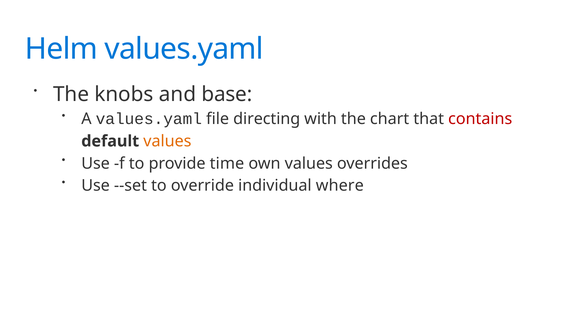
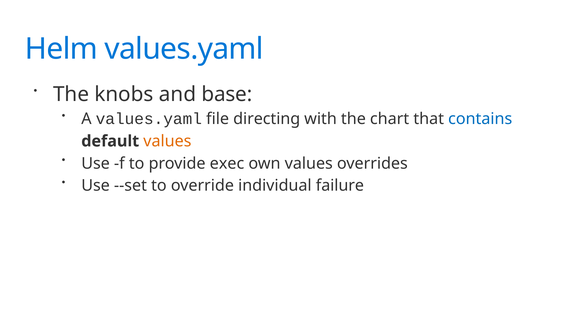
contains colour: red -> blue (480, 119)
time: time -> exec (227, 164)
where: where -> failure (340, 186)
